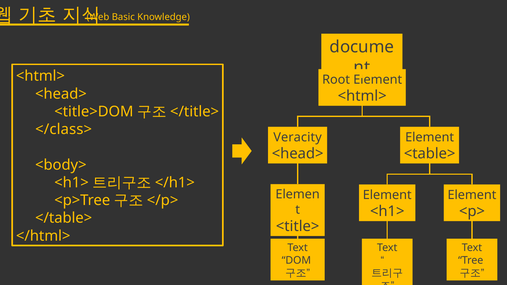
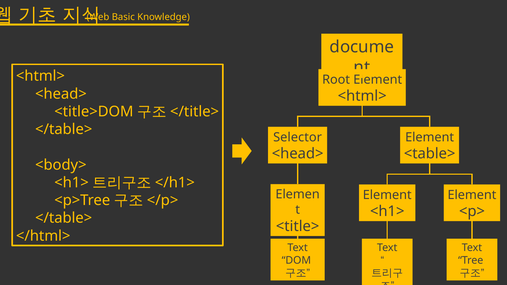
</class>: </class> -> </table> (64, 129)
Veracity: Veracity -> Selector (298, 137)
